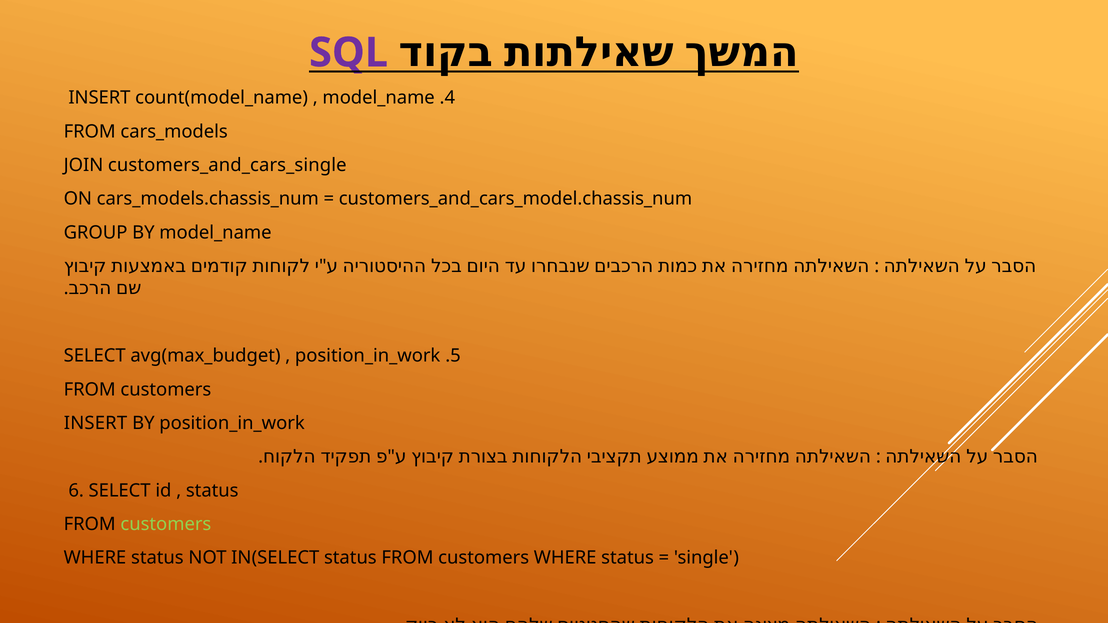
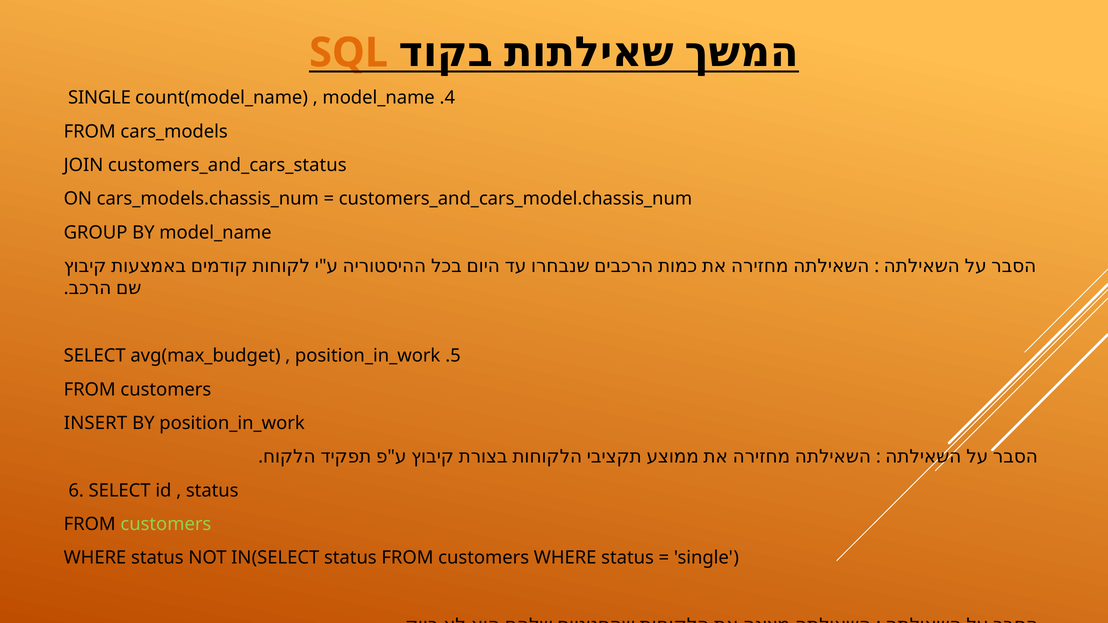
SQL colour: purple -> orange (349, 53)
INSERT: INSERT -> SINGLE (99, 98)
customers_and_cars_single: customers_and_cars_single -> customers_and_cars_status (227, 165)
